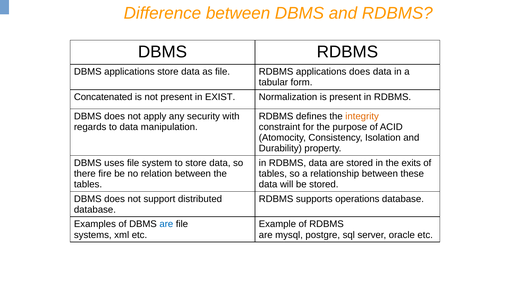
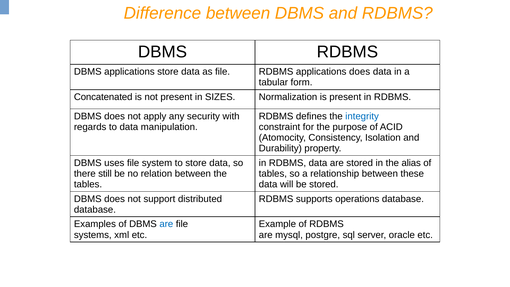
EXIST: EXIST -> SIZES (220, 97)
integrity colour: orange -> blue (362, 116)
exits: exits -> alias (411, 163)
fire: fire -> still (105, 174)
